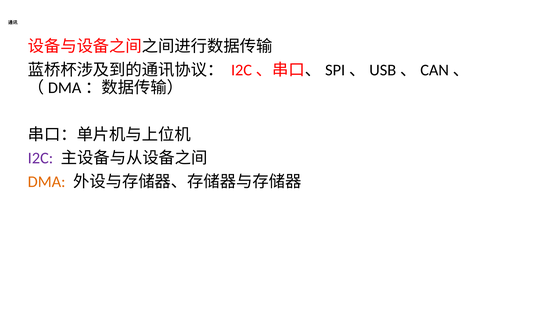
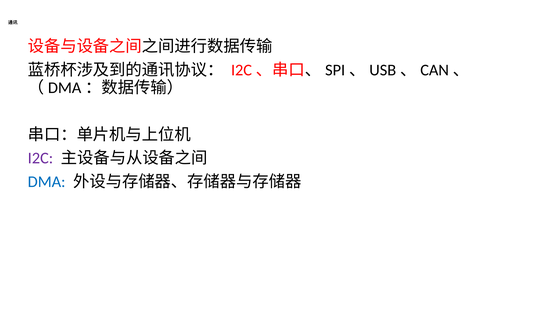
DMA colour: orange -> blue (47, 182)
